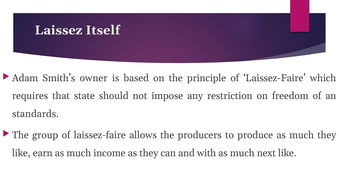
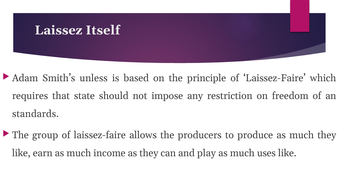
owner: owner -> unless (94, 78)
with: with -> play (206, 153)
next: next -> uses (266, 153)
